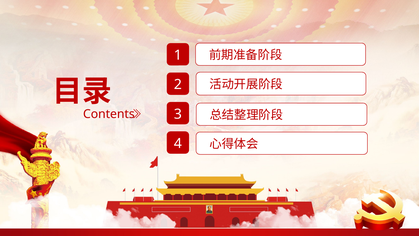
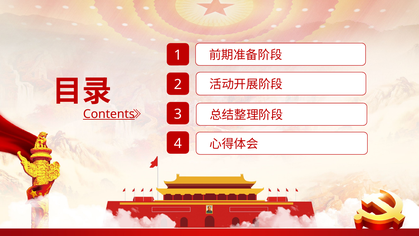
Contents underline: none -> present (109, 114)
